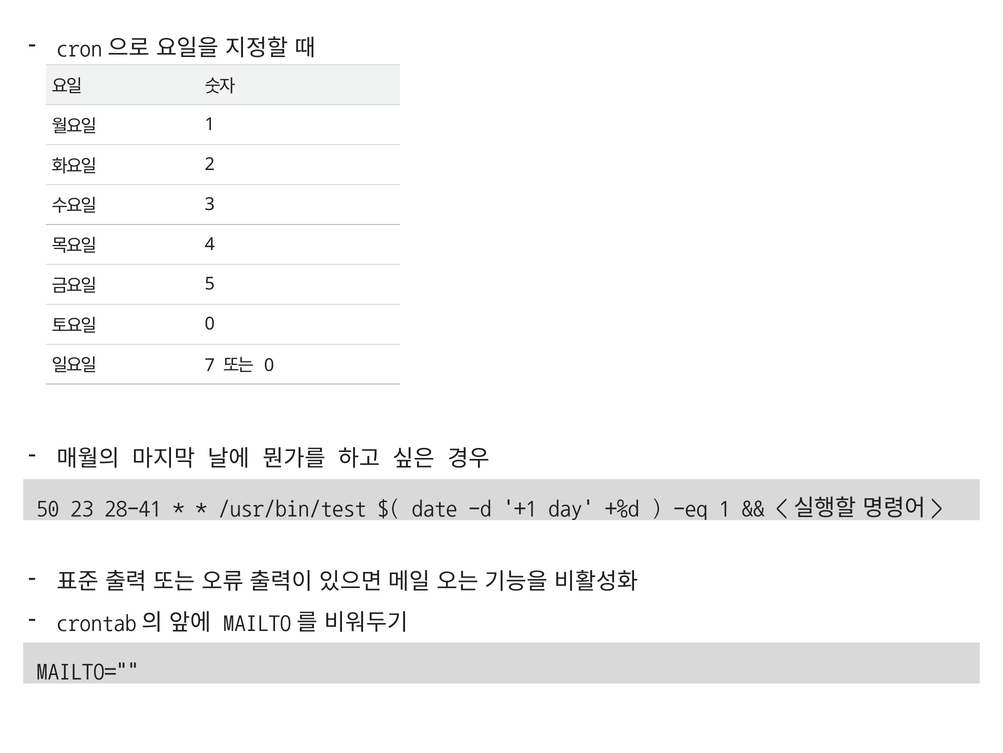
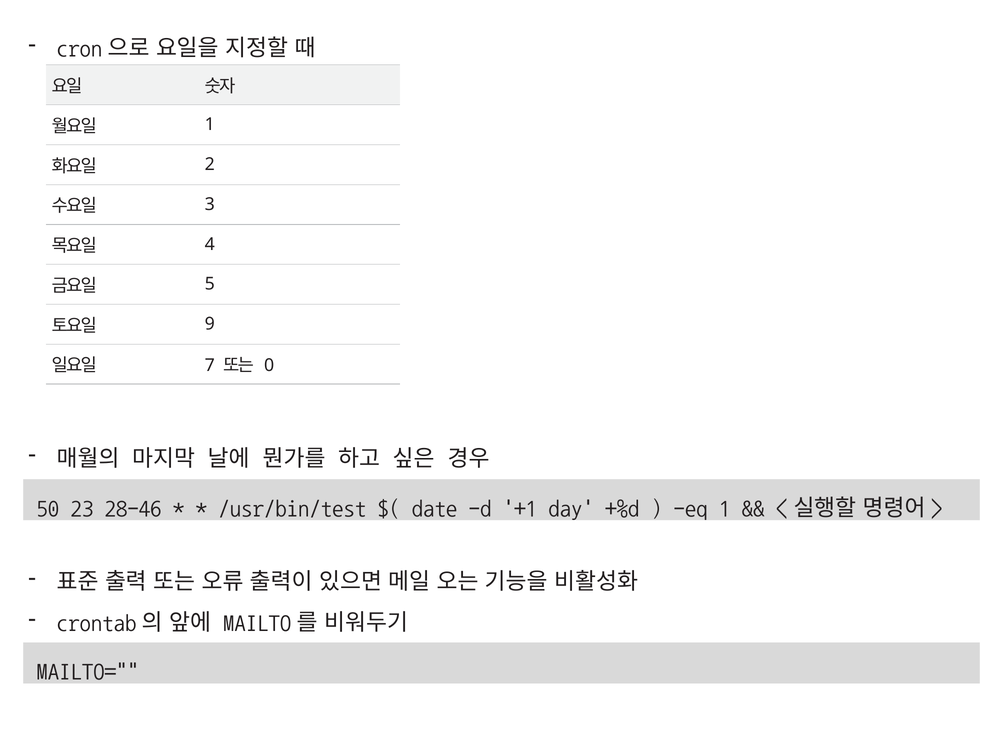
0: 0 -> 9 (210, 324)
28-41: 28-41 -> 28-46 (133, 508)
